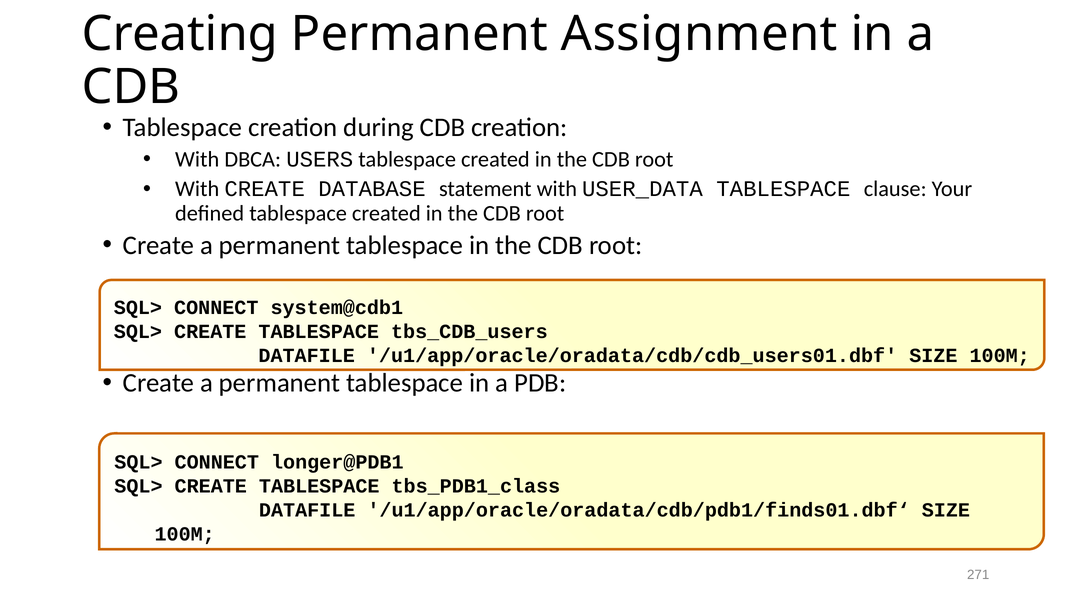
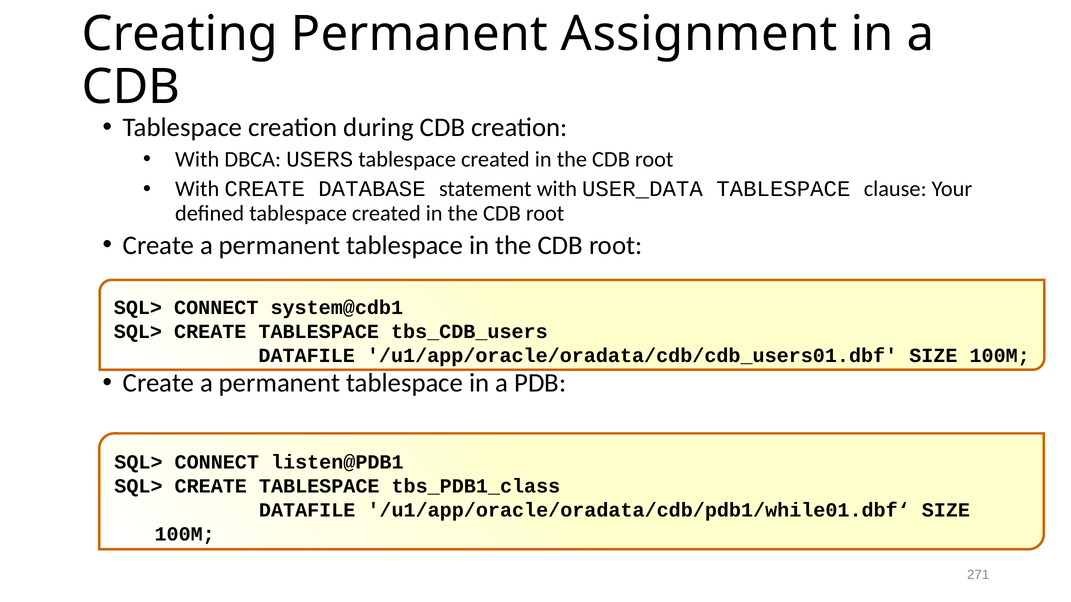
longer@PDB1: longer@PDB1 -> listen@PDB1 (337, 462)
/u1/app/oracle/oradata/cdb/pdb1/finds01.dbf‘: /u1/app/oracle/oradata/cdb/pdb1/finds01.dbf‘ -> /u1/app/oracle/oradata/cdb/pdb1/while01.dbf‘ (639, 511)
